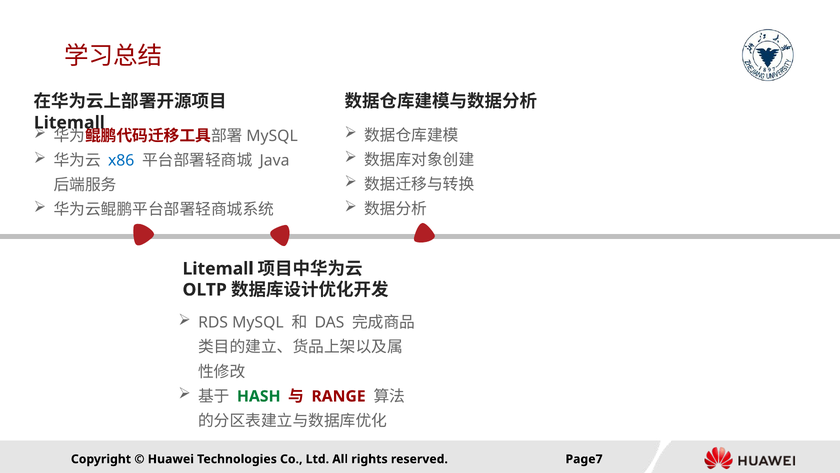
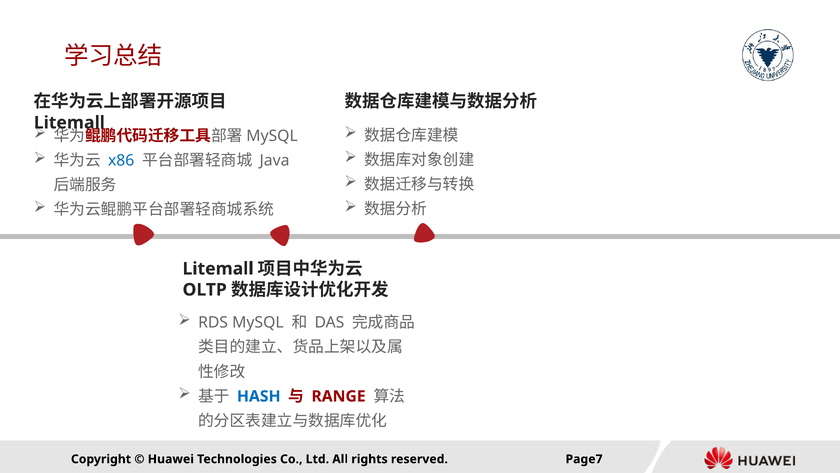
HASH colour: green -> blue (259, 396)
